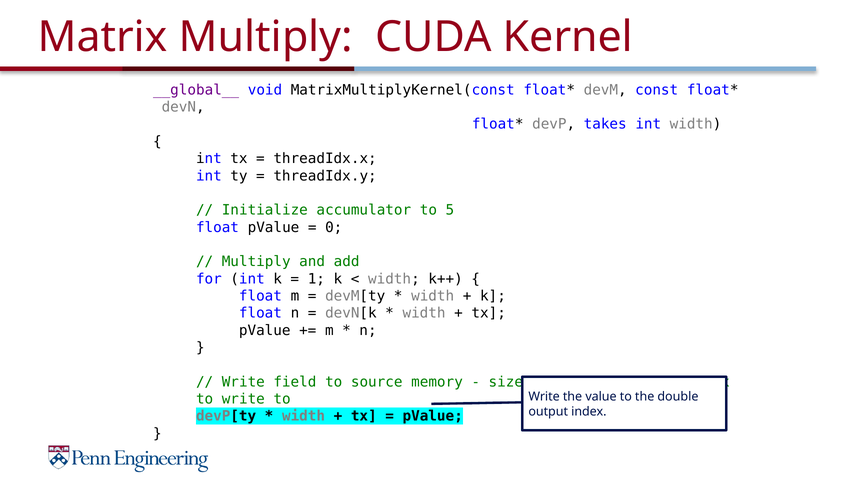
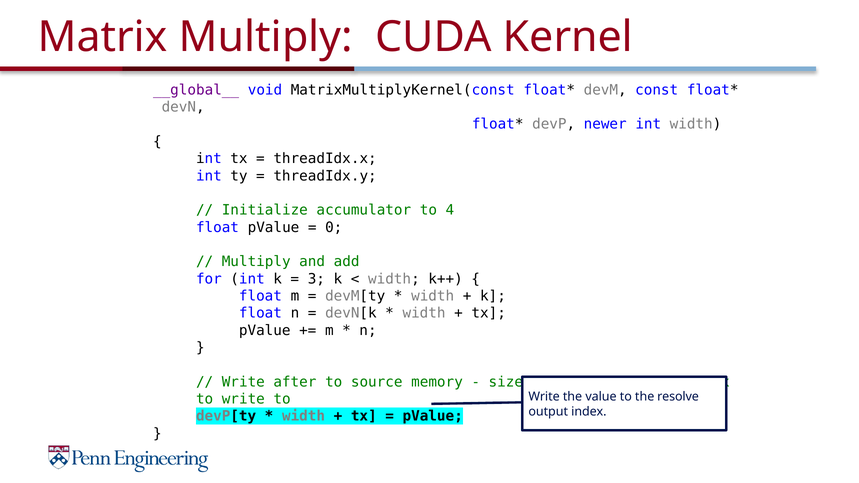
takes: takes -> newer (605, 124)
5: 5 -> 4 (450, 210)
1: 1 -> 3 (316, 279)
field: field -> after (295, 382)
double: double -> resolve (678, 397)
